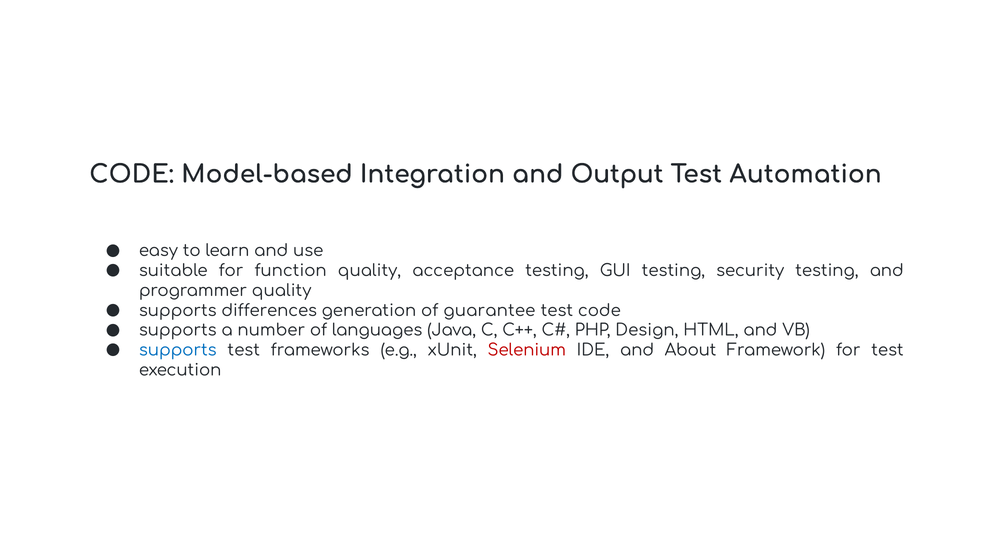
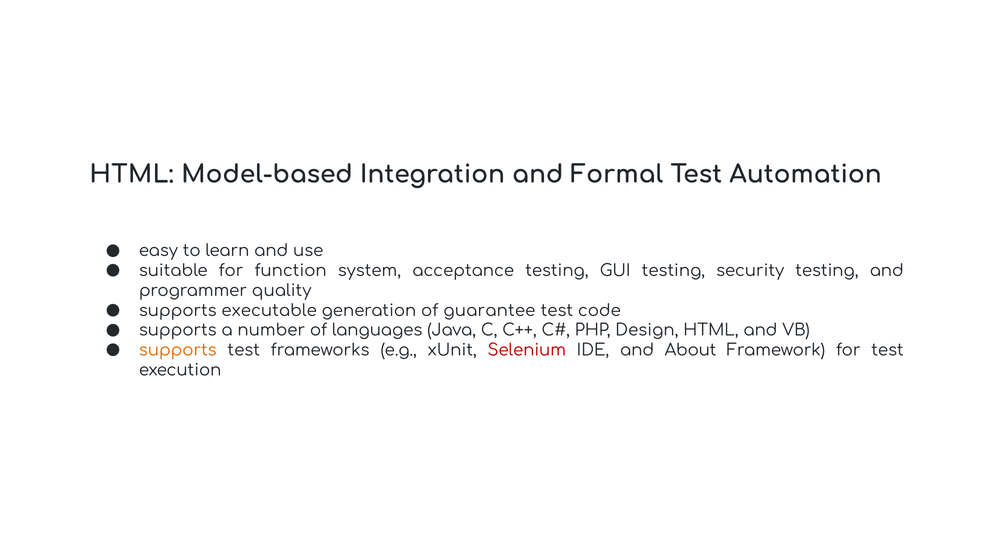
CODE: CODE -> HTML (131, 174)
Output: Output -> Formal (617, 174)
function quality: quality -> system (369, 271)
differences: differences -> executable (269, 311)
supports colour: blue -> orange (178, 350)
